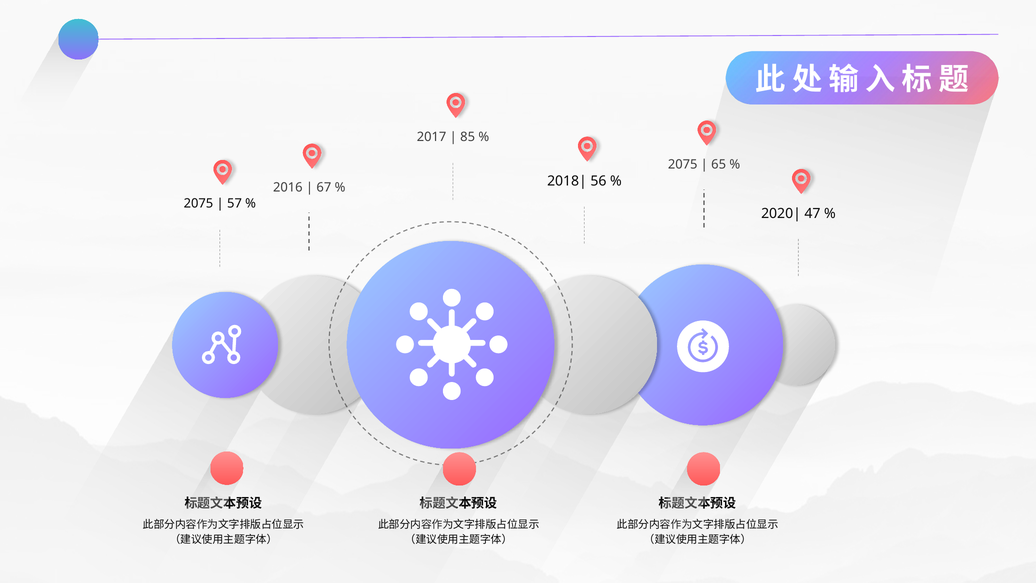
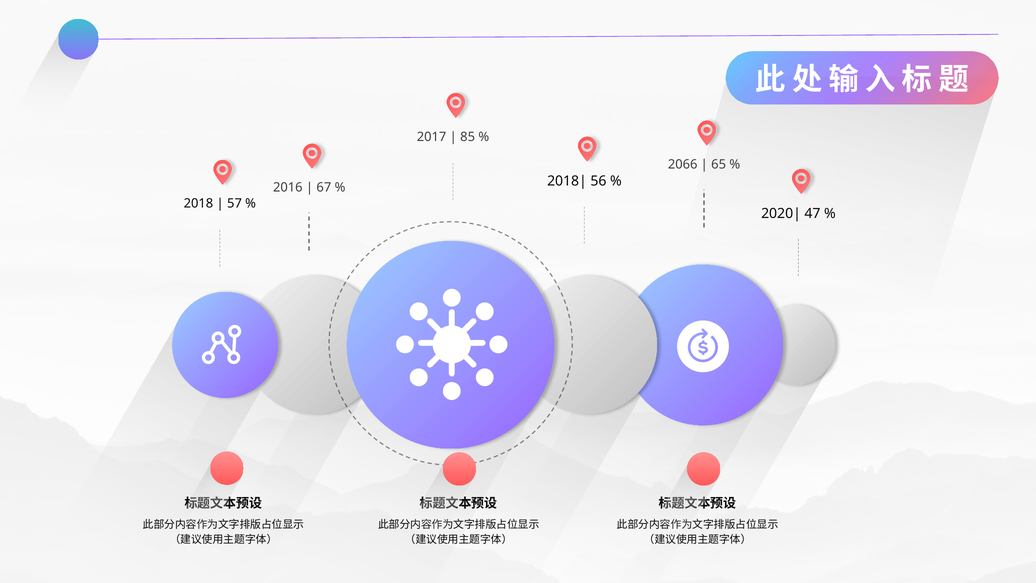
2075: 2075 -> 2066 (683, 164)
2075: 2075 -> 2018 (198, 204)
